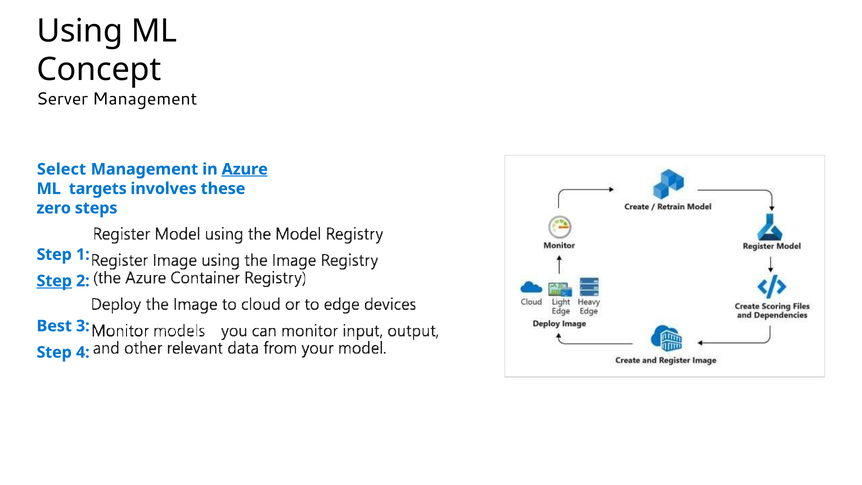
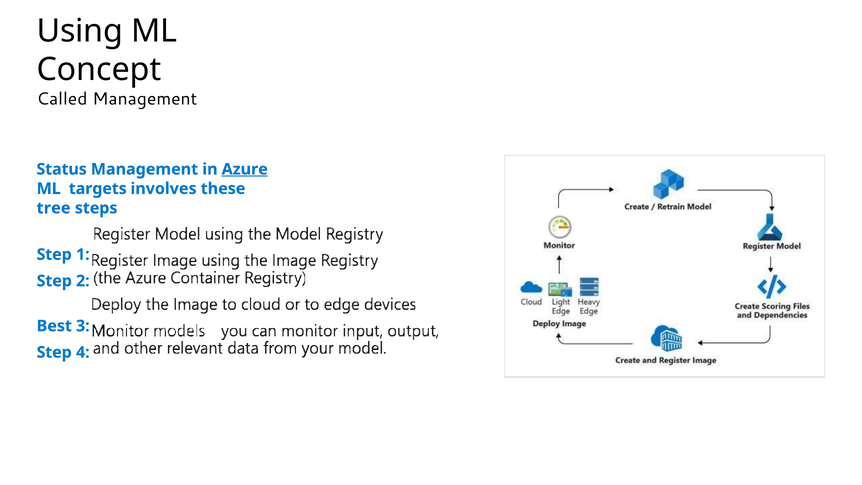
Server: Server -> Called (62, 99)
Select: Select -> Status (62, 169)
zero: zero -> tree (54, 208)
Step underline: present -> none (54, 281)
